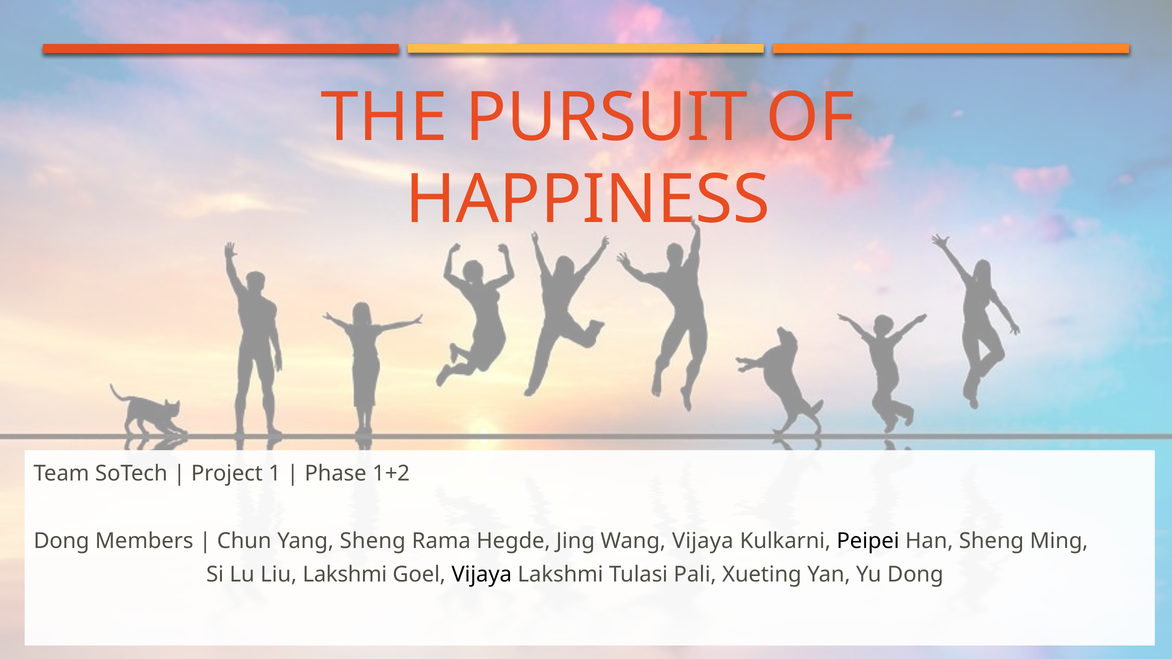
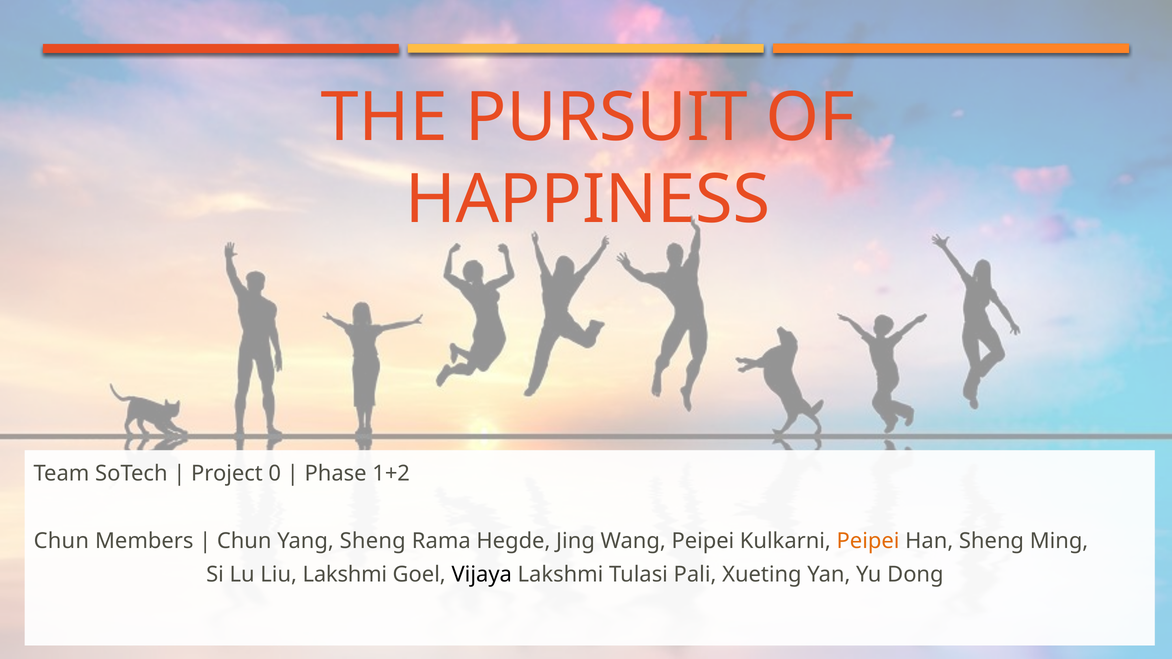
1: 1 -> 0 (275, 474)
Dong: Dong -> Chun (61, 541)
Wang Vijaya: Vijaya -> Peipei (703, 541)
Peipei colour: black -> orange (868, 541)
